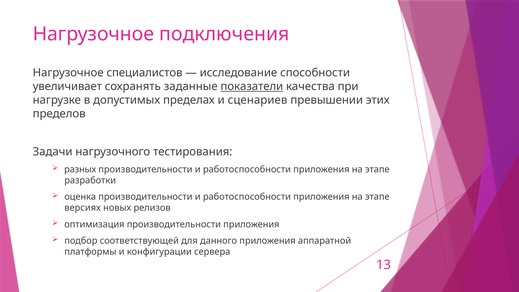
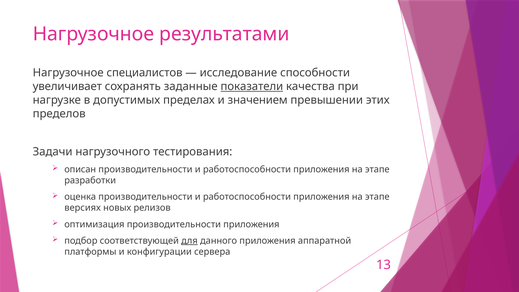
подключения: подключения -> результатами (224, 34)
сценариев: сценариев -> значением (258, 100)
разных: разных -> описан (80, 169)
для underline: none -> present (189, 241)
